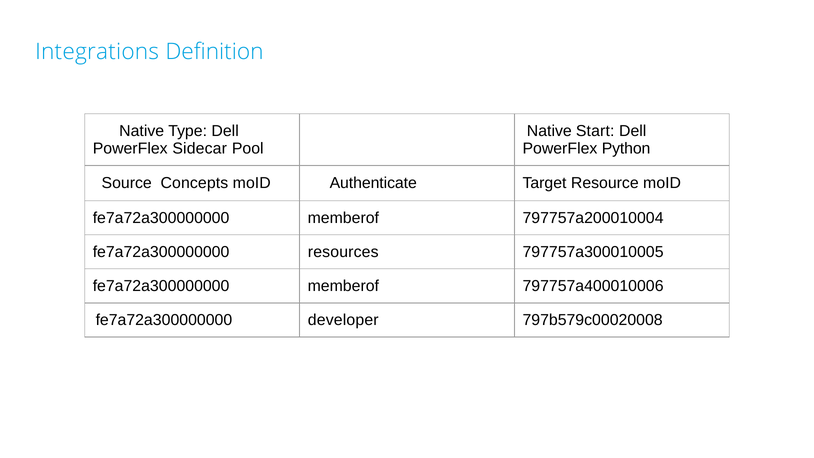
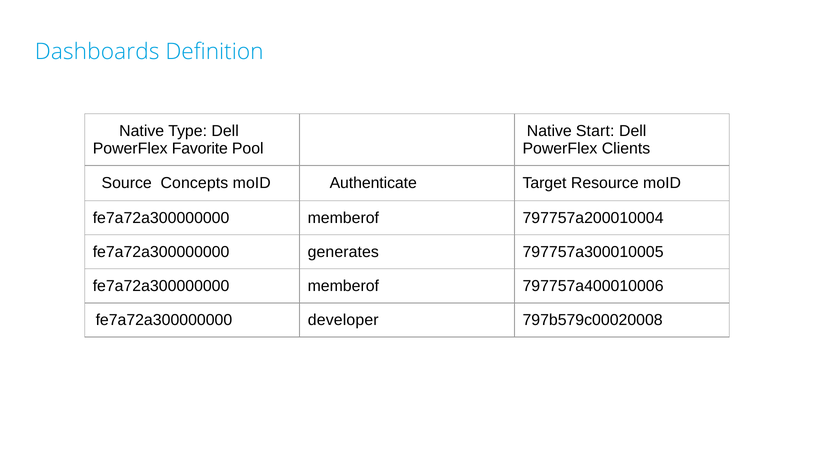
Integrations: Integrations -> Dashboards (97, 52)
Sidecar: Sidecar -> Favorite (200, 149)
Python: Python -> Clients (626, 149)
resources: resources -> generates (343, 252)
